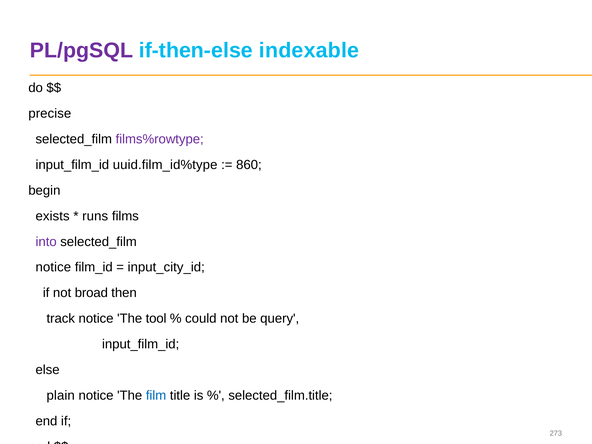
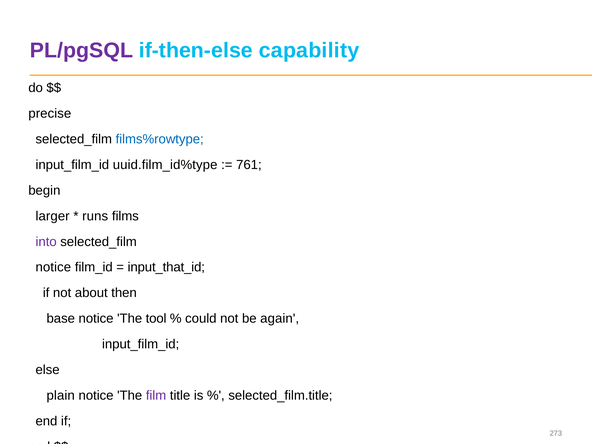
indexable: indexable -> capability (309, 51)
films%rowtype colour: purple -> blue (160, 139)
860: 860 -> 761 (249, 165)
exists: exists -> larger (53, 216)
input_city_id: input_city_id -> input_that_id (166, 267)
broad: broad -> about (91, 293)
track: track -> base (61, 319)
query: query -> again (280, 319)
film colour: blue -> purple (156, 395)
